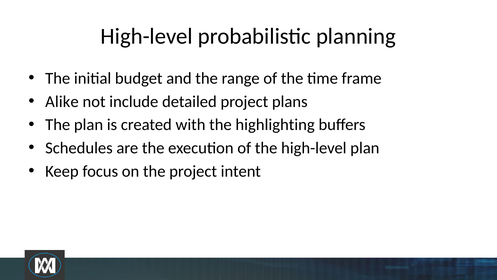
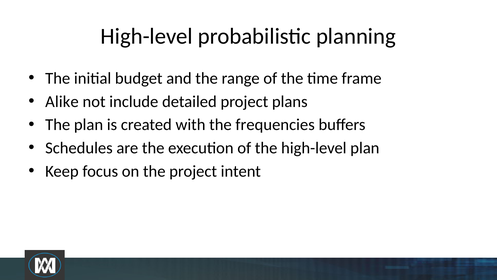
highlighting: highlighting -> frequencies (275, 125)
